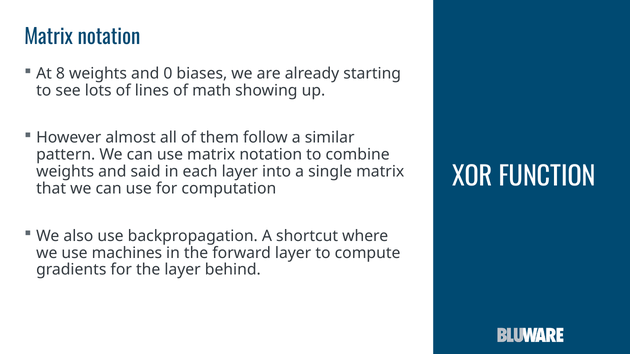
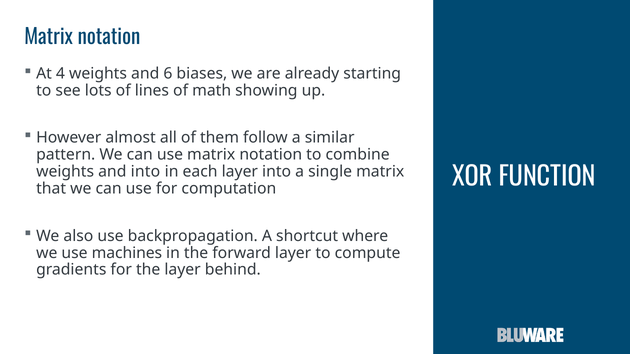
8: 8 -> 4 (60, 74)
0: 0 -> 6 (168, 74)
and said: said -> into (145, 172)
